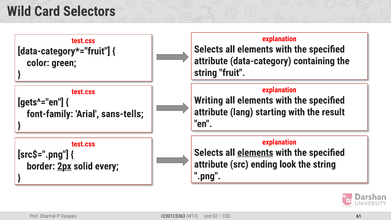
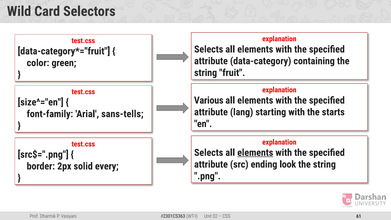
Writing: Writing -> Various (209, 100)
gets^="en: gets^="en -> size^="en (41, 102)
result: result -> starts (333, 112)
2px underline: present -> none (64, 166)
